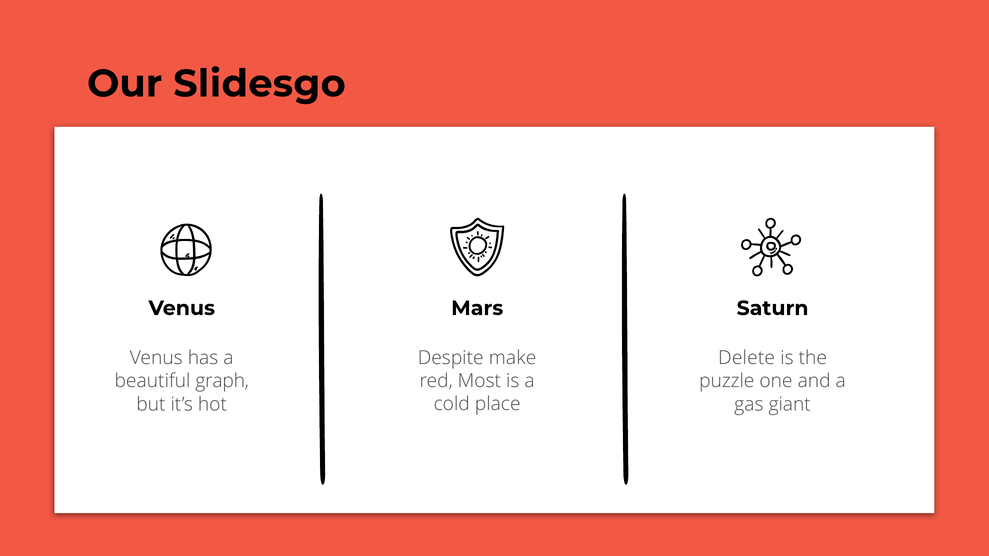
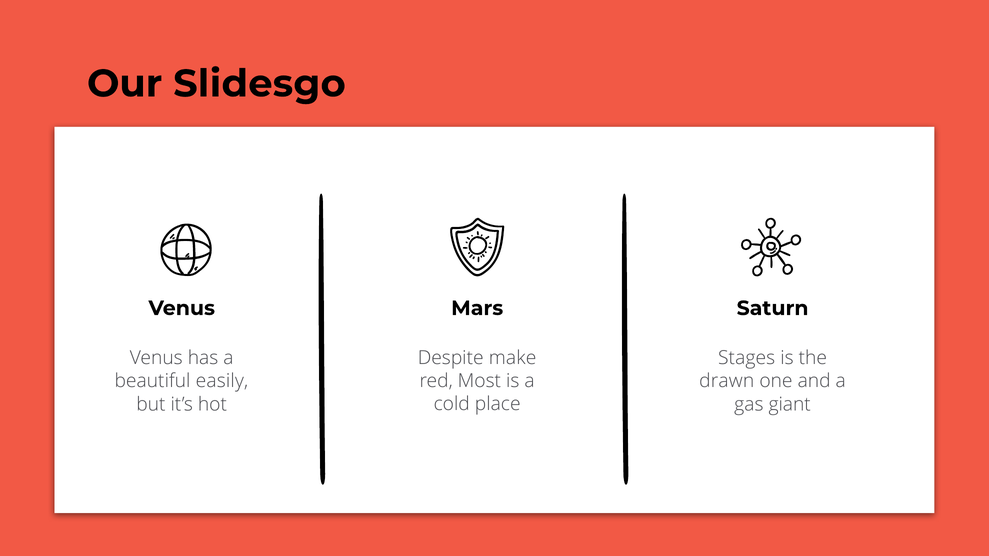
Delete: Delete -> Stages (747, 358)
graph: graph -> easily (222, 381)
puzzle: puzzle -> drawn (727, 381)
